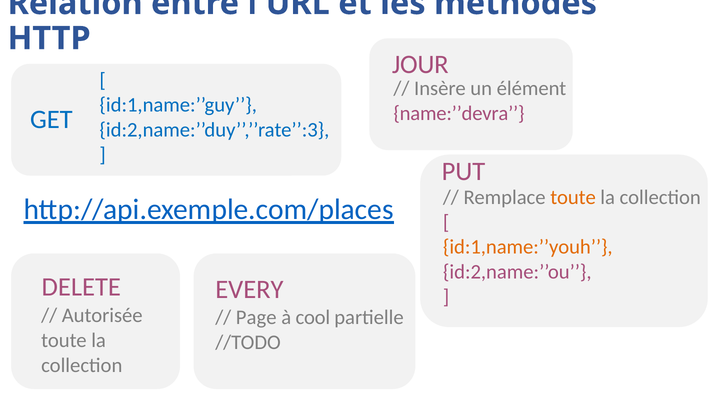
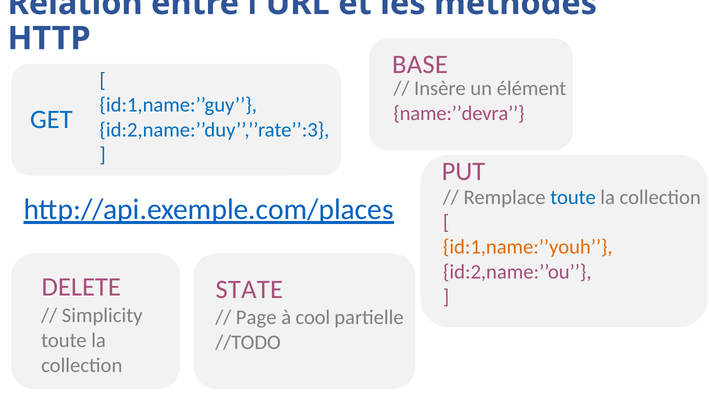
JOUR: JOUR -> BASE (420, 65)
toute colour: orange -> blue (573, 197)
EVERY: EVERY -> STATE (249, 289)
Autorisée: Autorisée -> Simplicity (102, 315)
